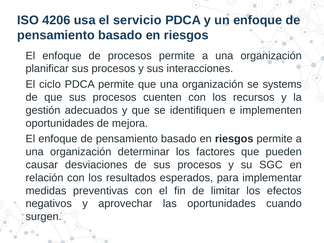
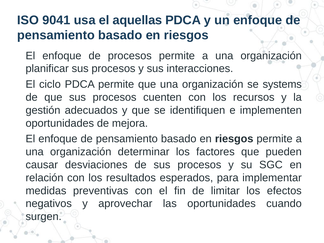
4206: 4206 -> 9041 (56, 20)
servicio: servicio -> aquellas (137, 20)
